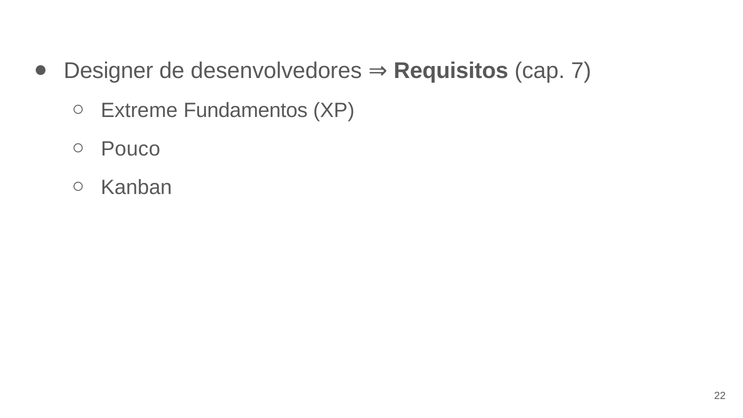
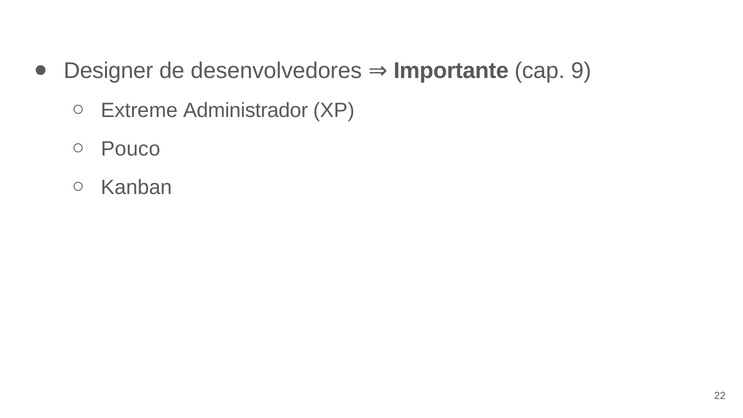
Requisitos: Requisitos -> Importante (451, 71)
7: 7 -> 9 (581, 71)
Fundamentos: Fundamentos -> Administrador (246, 110)
